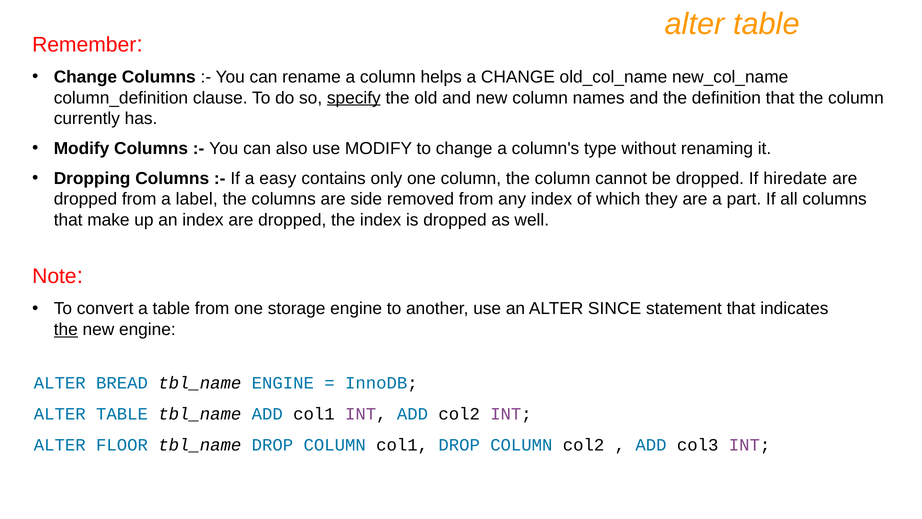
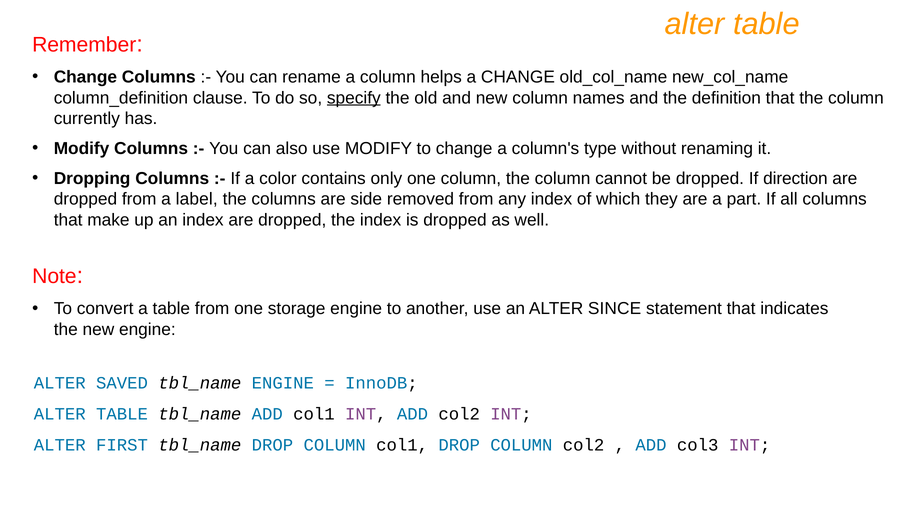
easy: easy -> color (278, 178)
hiredate: hiredate -> direction (795, 178)
the underline: present -> none (66, 329)
BREAD: BREAD -> SAVED (122, 383)
FLOOR: FLOOR -> FIRST (122, 445)
